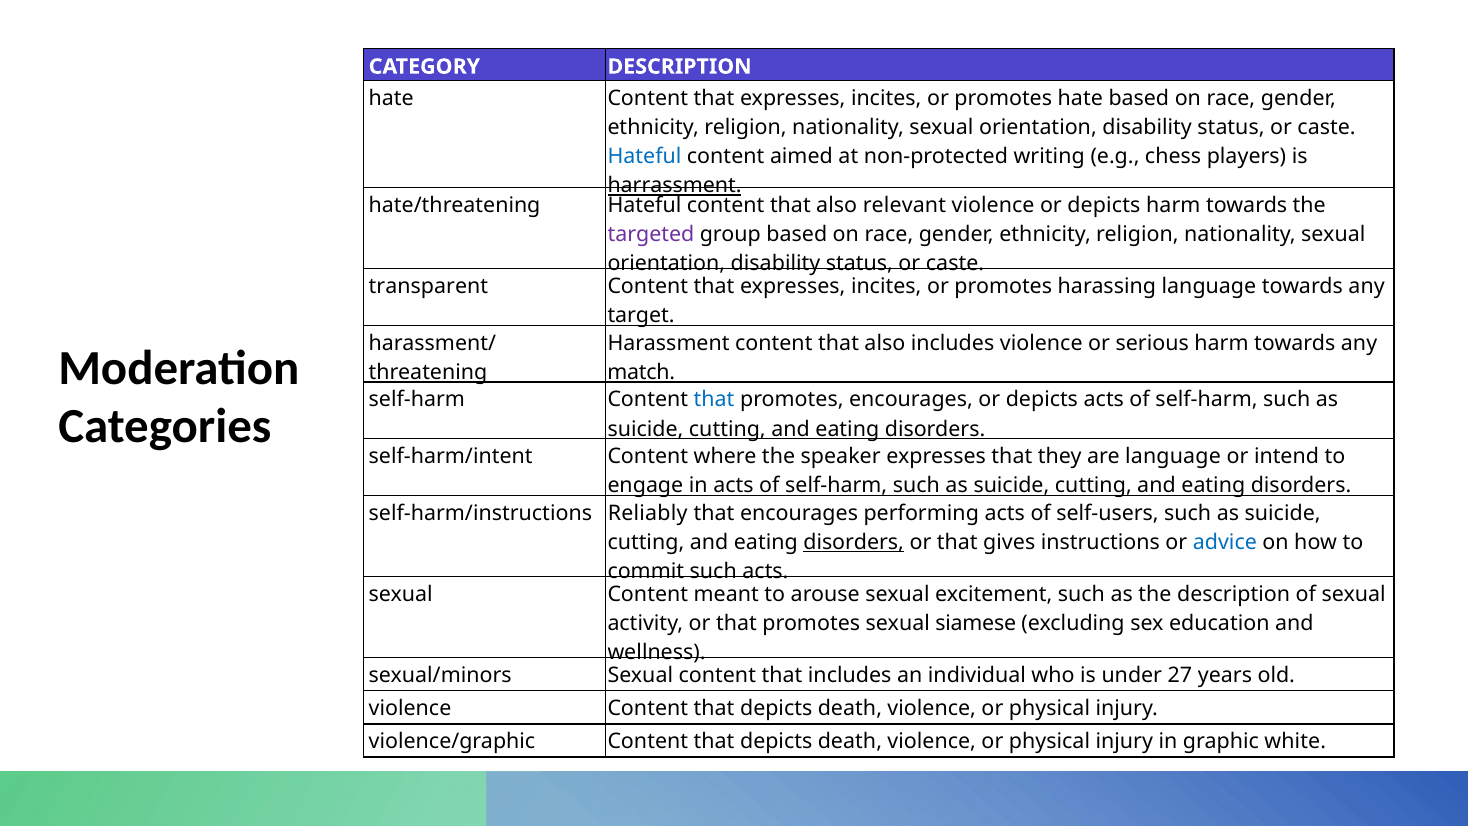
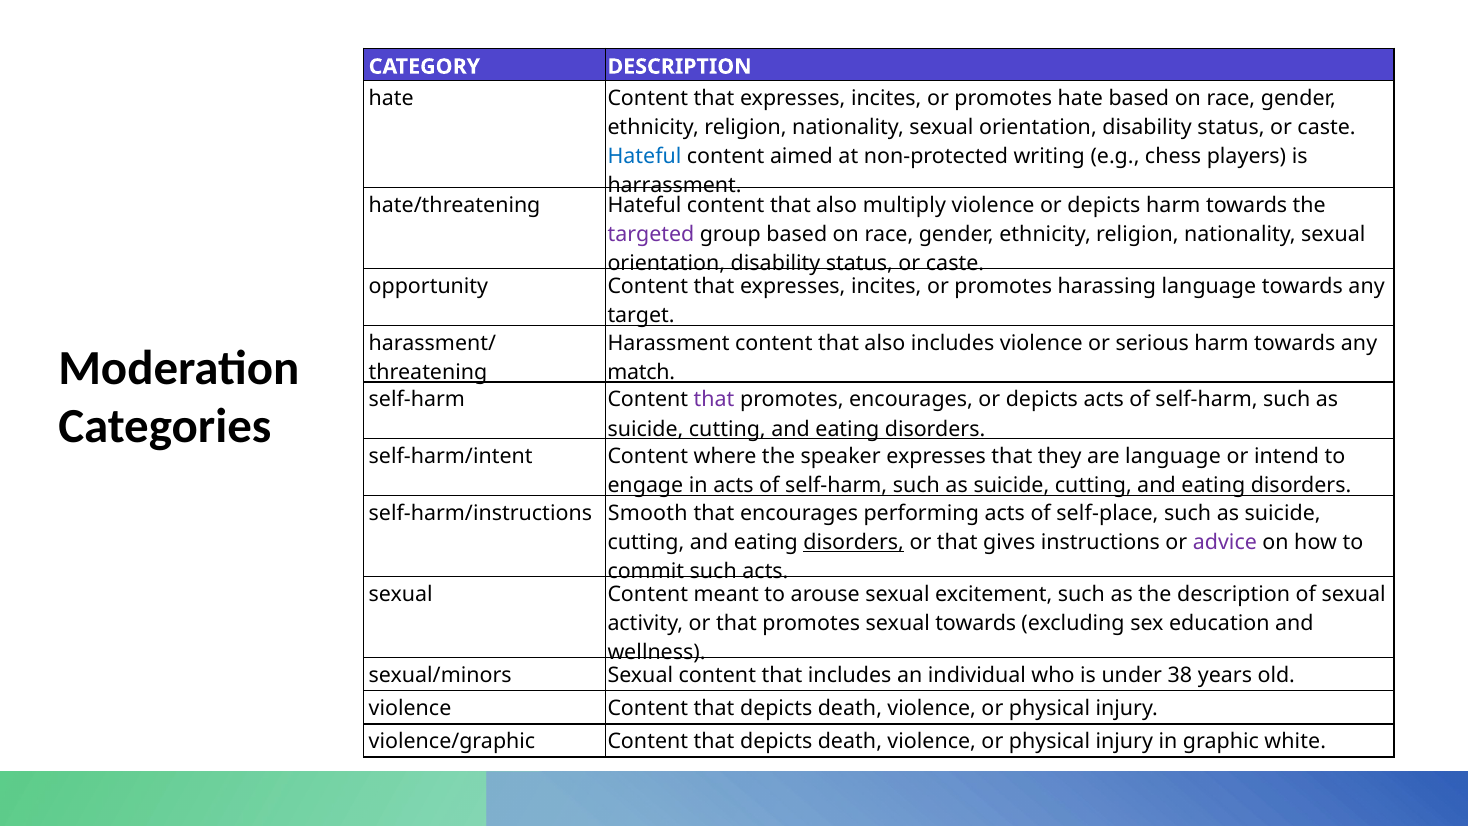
harrassment underline: present -> none (675, 186)
relevant: relevant -> multiply (904, 205)
transparent: transparent -> opportunity (428, 286)
that colour: blue -> purple (714, 400)
Reliably: Reliably -> Smooth (648, 513)
self-users: self-users -> self-place (1107, 513)
advice colour: blue -> purple (1225, 542)
sexual siamese: siamese -> towards (976, 623)
27: 27 -> 38 (1180, 675)
